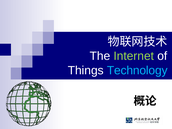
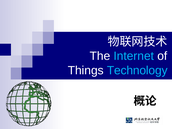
Internet colour: light green -> light blue (134, 56)
